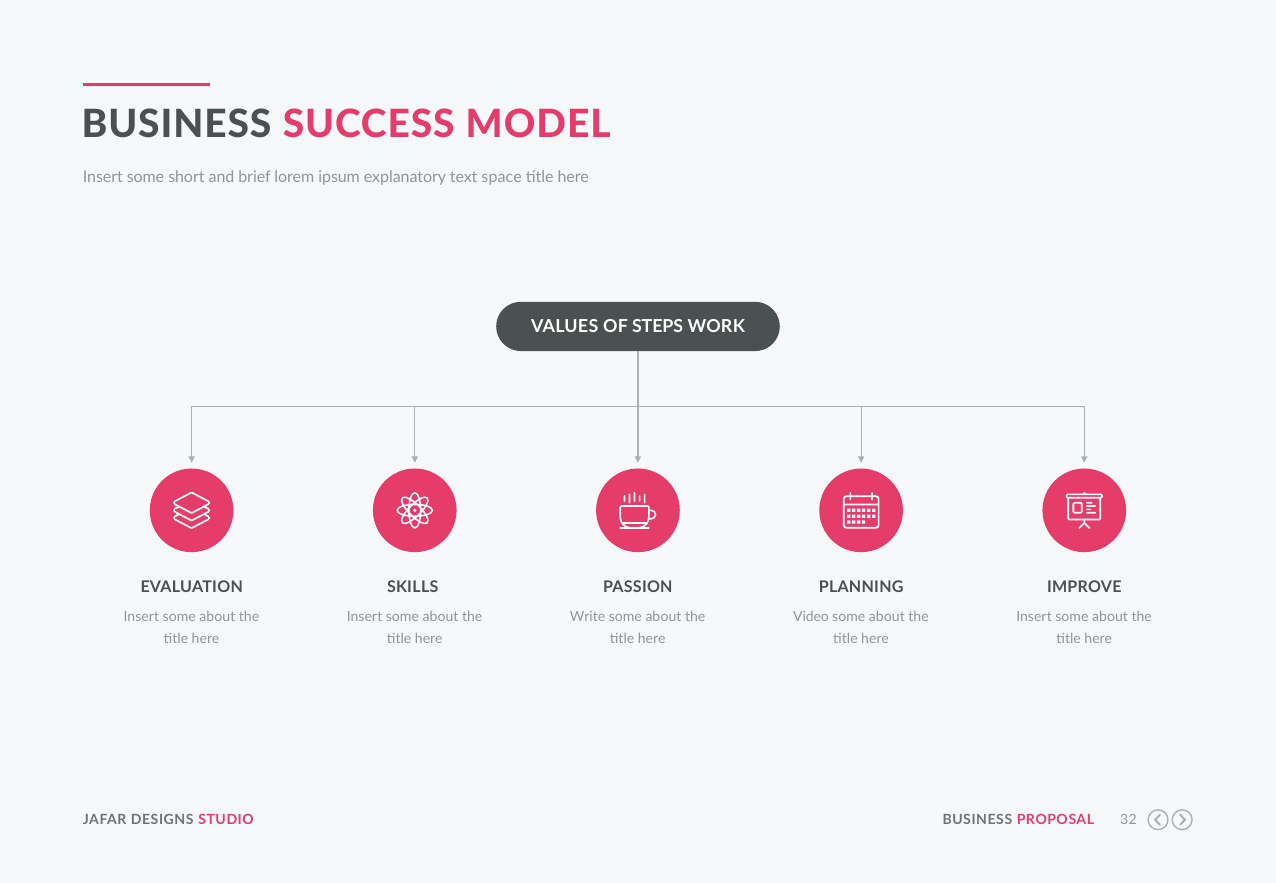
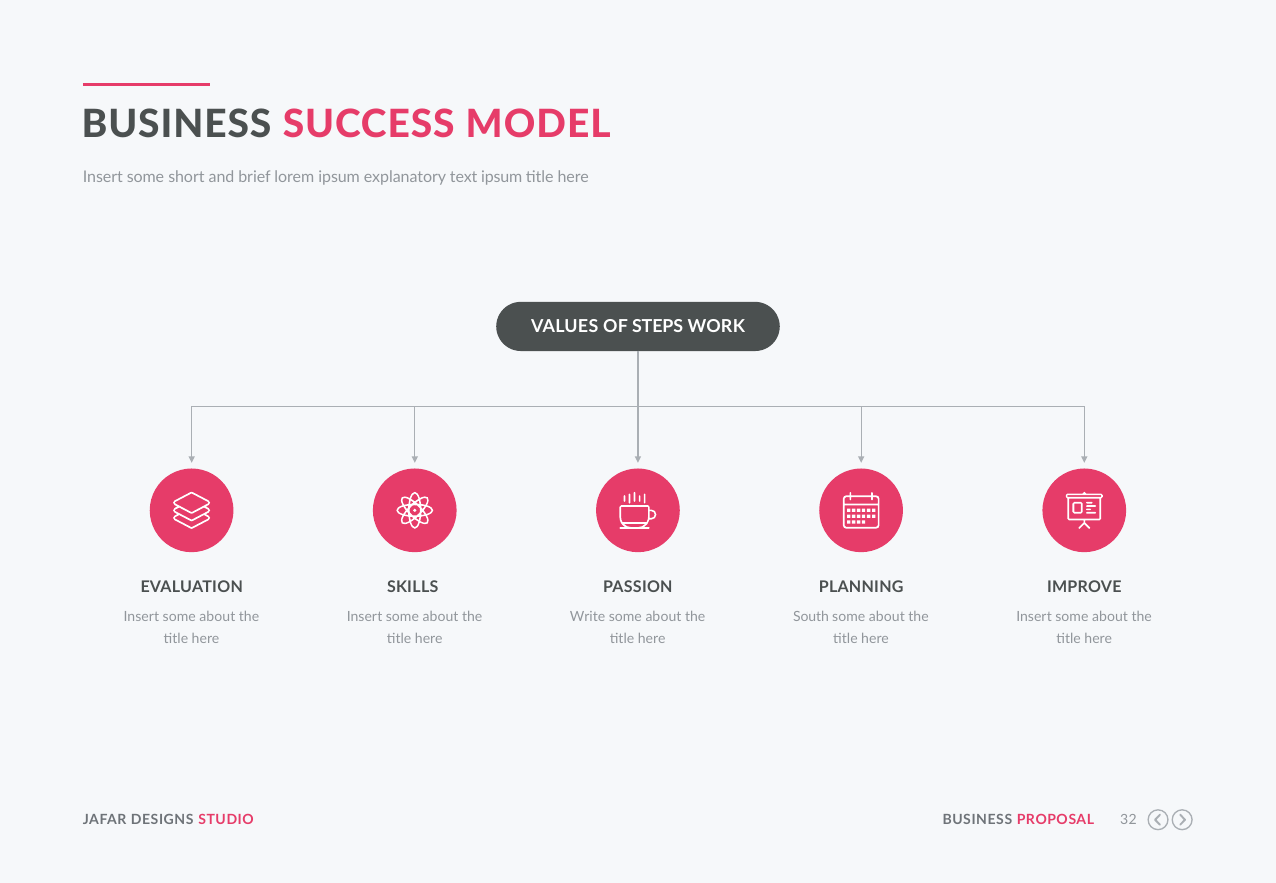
text space: space -> ipsum (502, 178)
Video: Video -> South (811, 617)
